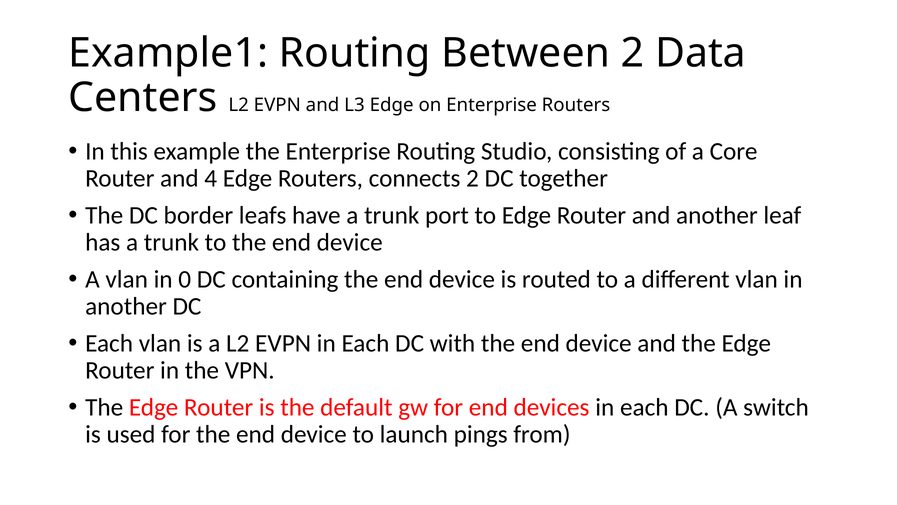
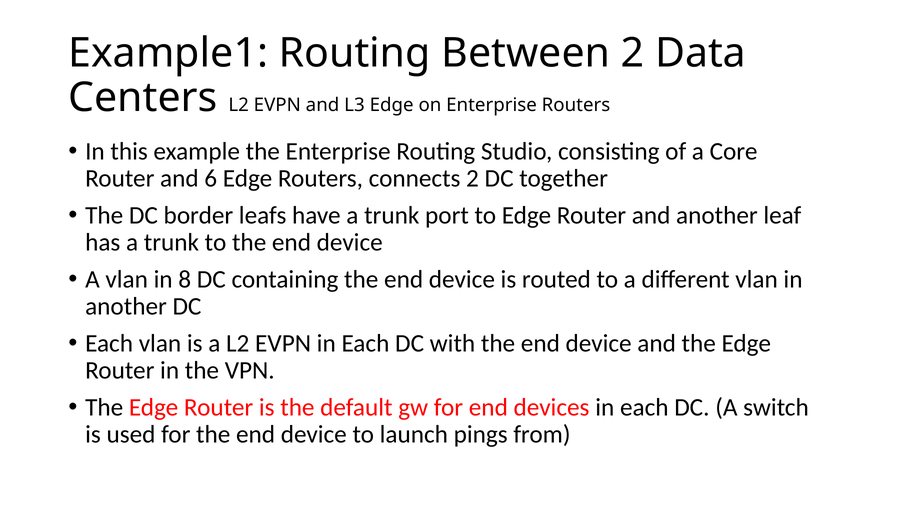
4: 4 -> 6 (211, 178)
0: 0 -> 8 (185, 279)
